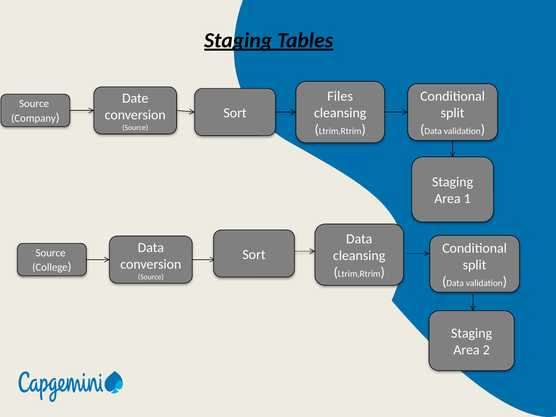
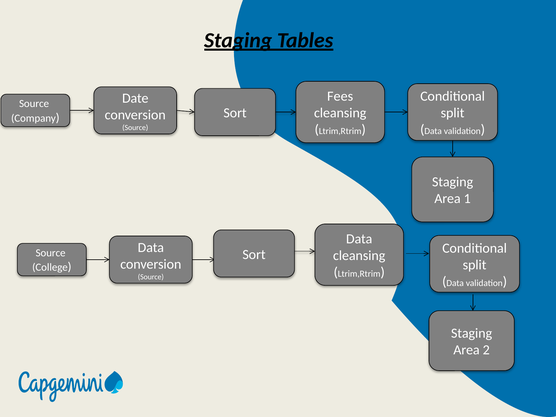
Files: Files -> Fees (340, 96)
